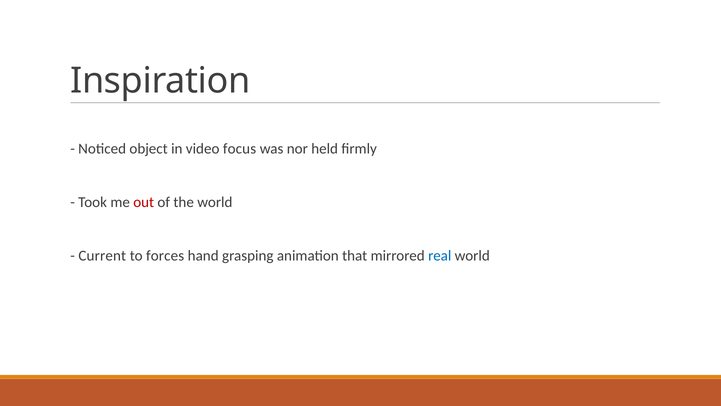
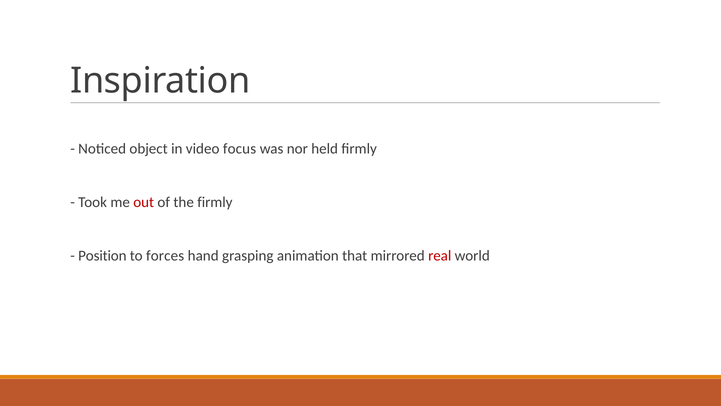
the world: world -> firmly (215, 202)
Current: Current -> Position (102, 255)
real colour: blue -> red (440, 255)
